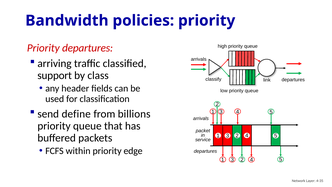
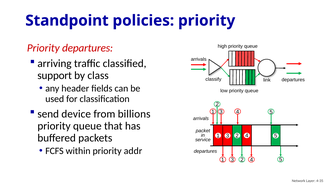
Bandwidth: Bandwidth -> Standpoint (67, 21)
define: define -> device (76, 114)
edge: edge -> addr (133, 151)
